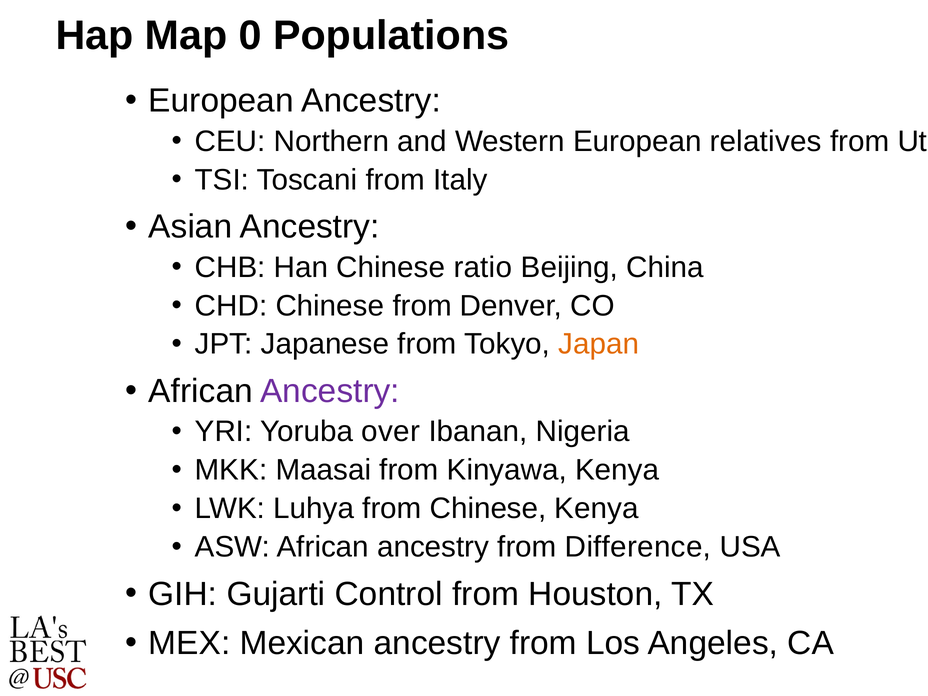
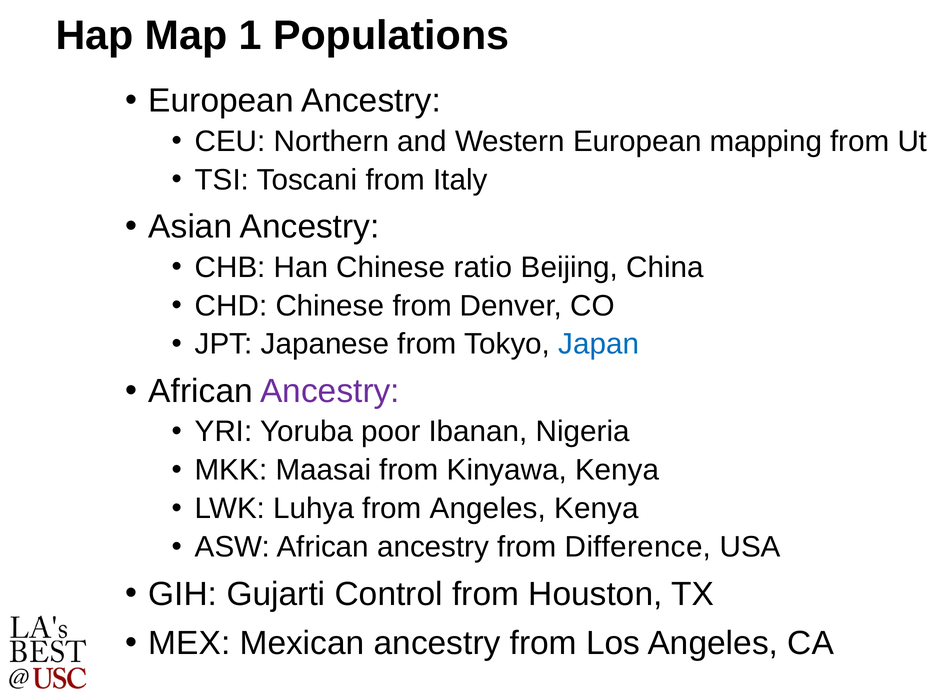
0: 0 -> 1 (250, 36)
relatives: relatives -> mapping (766, 141)
Japan colour: orange -> blue (599, 344)
over: over -> poor (391, 432)
from Chinese: Chinese -> Angeles (488, 509)
